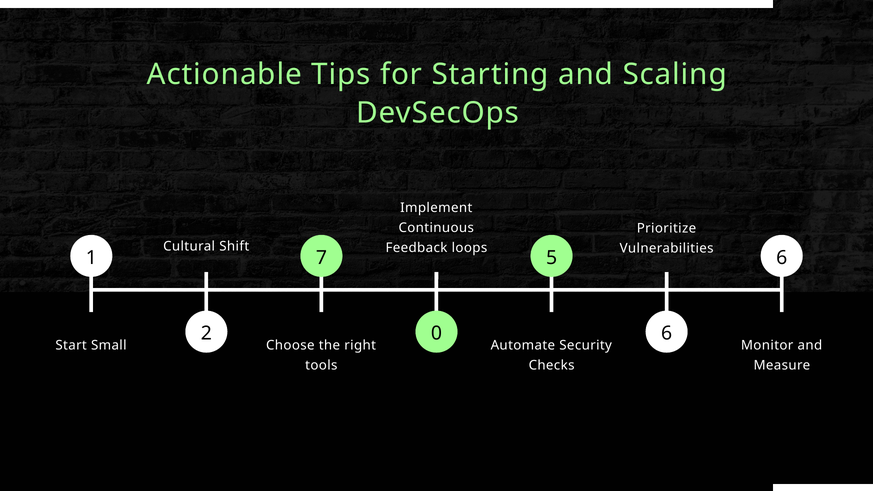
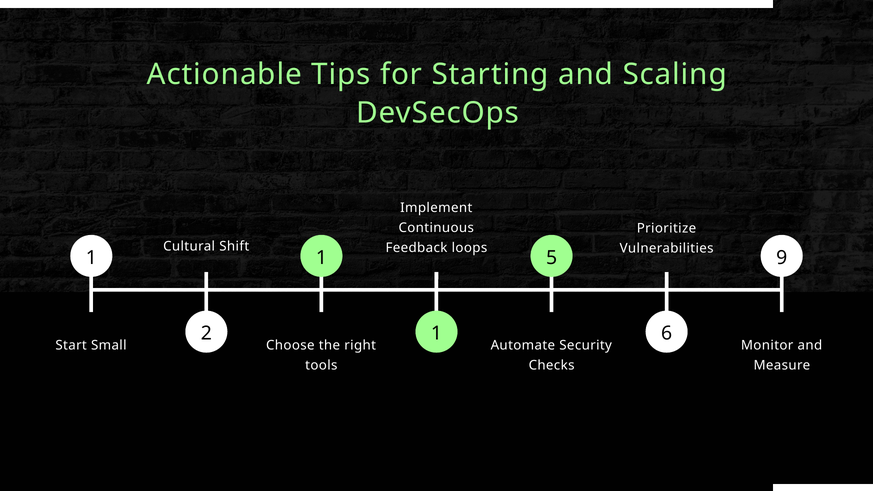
1 7: 7 -> 1 (321, 258)
5 6: 6 -> 9 (782, 258)
2 0: 0 -> 1 (436, 333)
